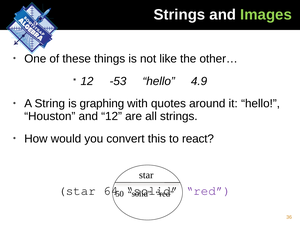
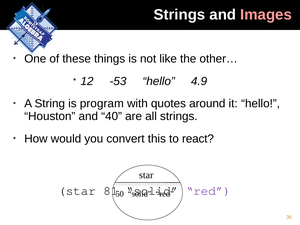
Images colour: light green -> pink (266, 15)
graphing: graphing -> program (102, 104)
and 12: 12 -> 40 (112, 116)
64: 64 -> 81 (111, 191)
